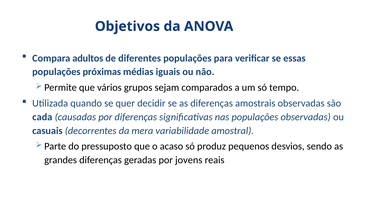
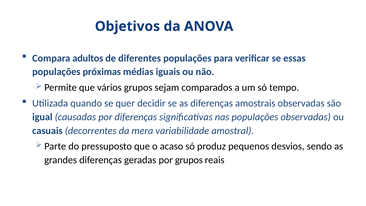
cada: cada -> igual (42, 117)
por jovens: jovens -> grupos (189, 160)
